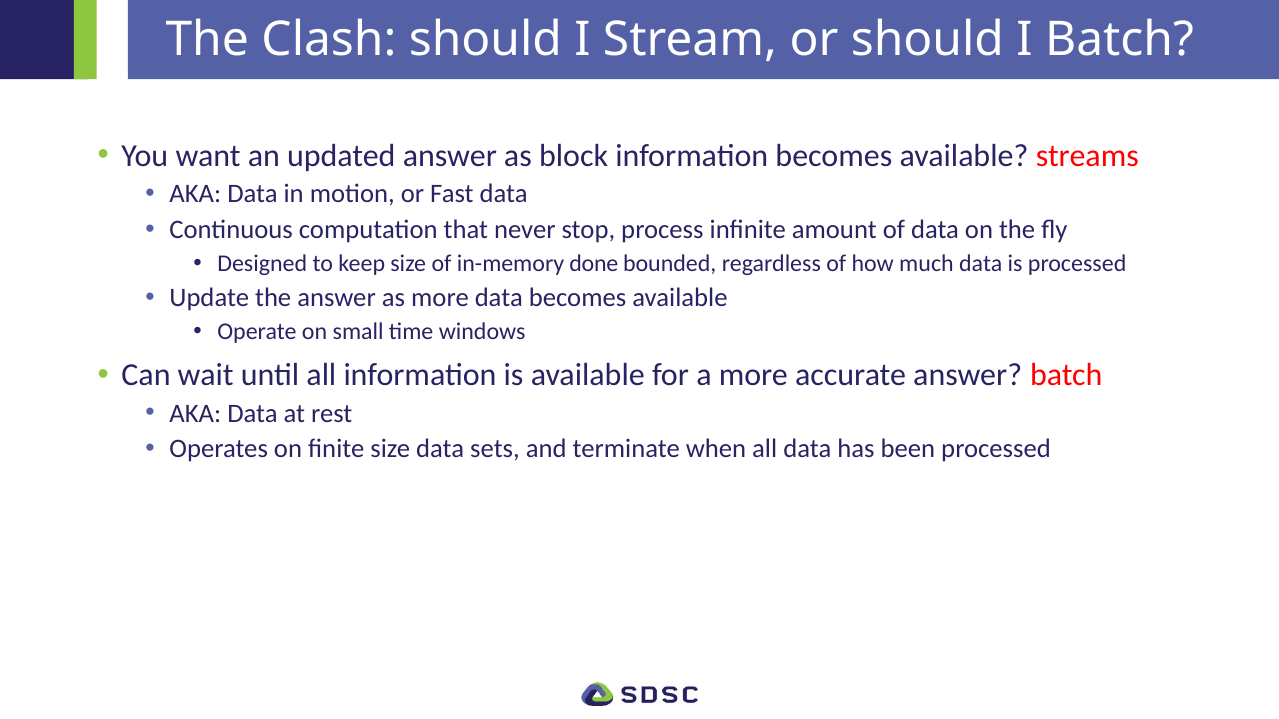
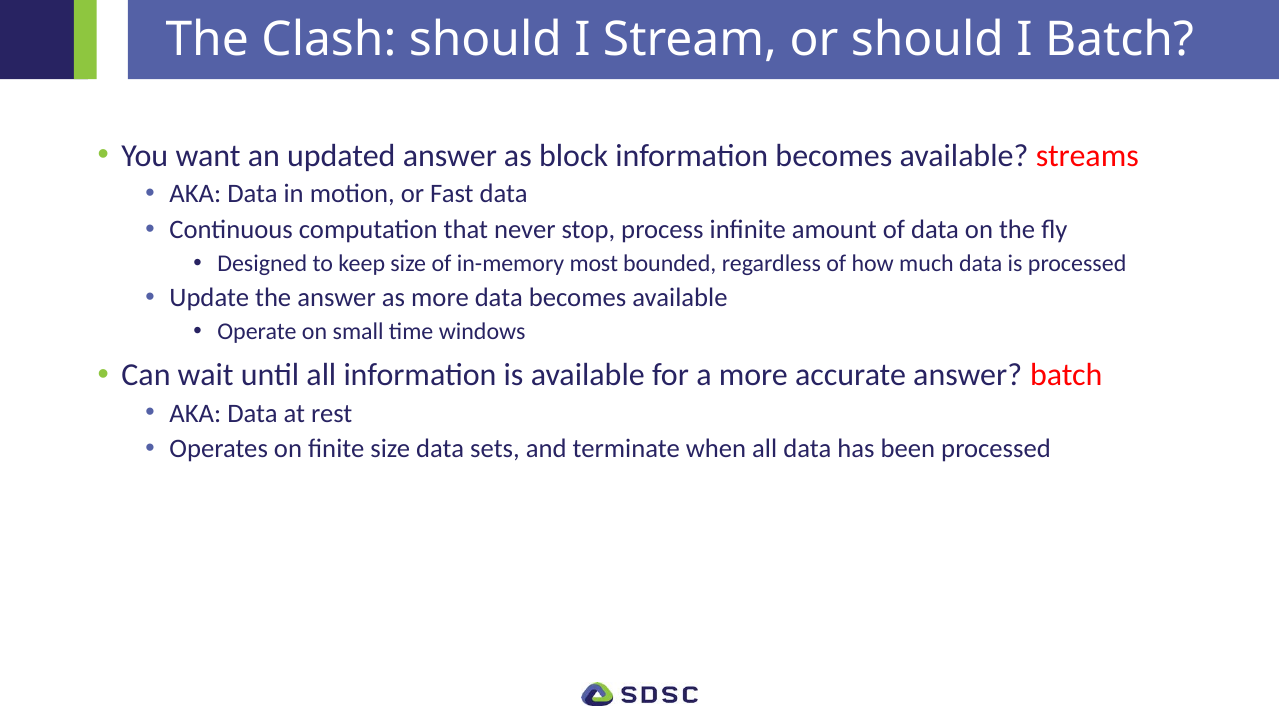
done: done -> most (594, 264)
